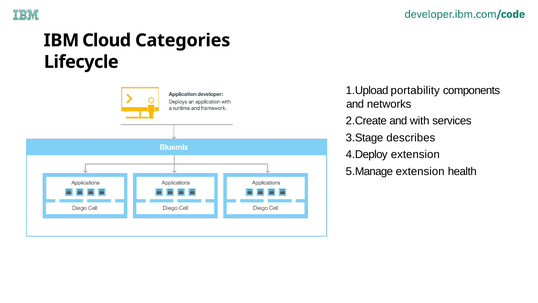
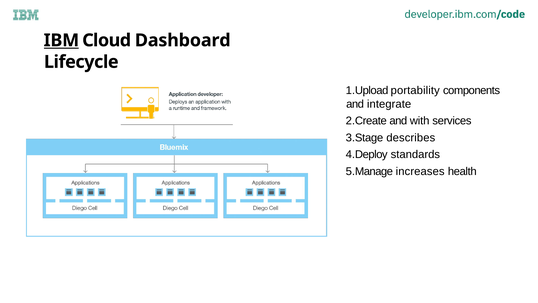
IBM underline: none -> present (61, 40)
Categories: Categories -> Dashboard (183, 40)
networks: networks -> integrate (389, 104)
extension: extension -> standards (415, 154)
extension: extension -> increases (420, 171)
